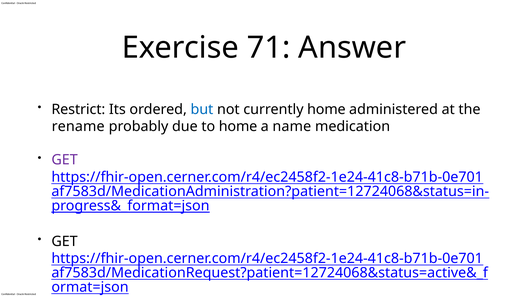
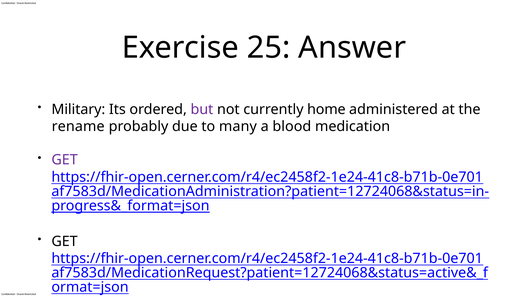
71: 71 -> 25 (269, 48)
Restrict: Restrict -> Military (78, 109)
but colour: blue -> purple (202, 109)
to home: home -> many (238, 127)
name: name -> blood (292, 127)
